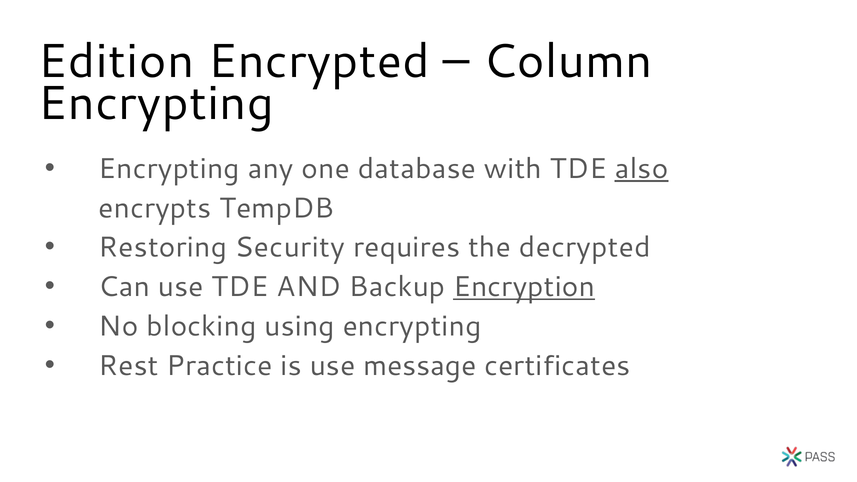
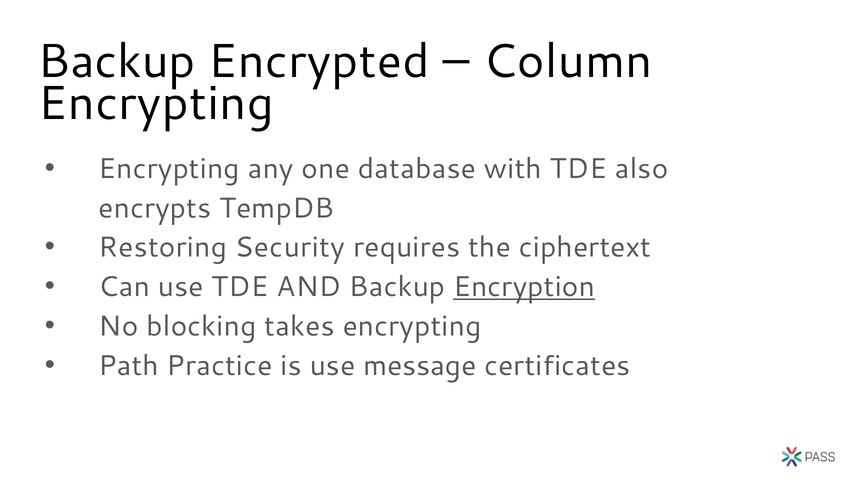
Edition: Edition -> Backup (117, 62)
also underline: present -> none (642, 169)
decrypted: decrypted -> ciphertext (585, 248)
using: using -> takes (299, 326)
Rest: Rest -> Path (129, 366)
